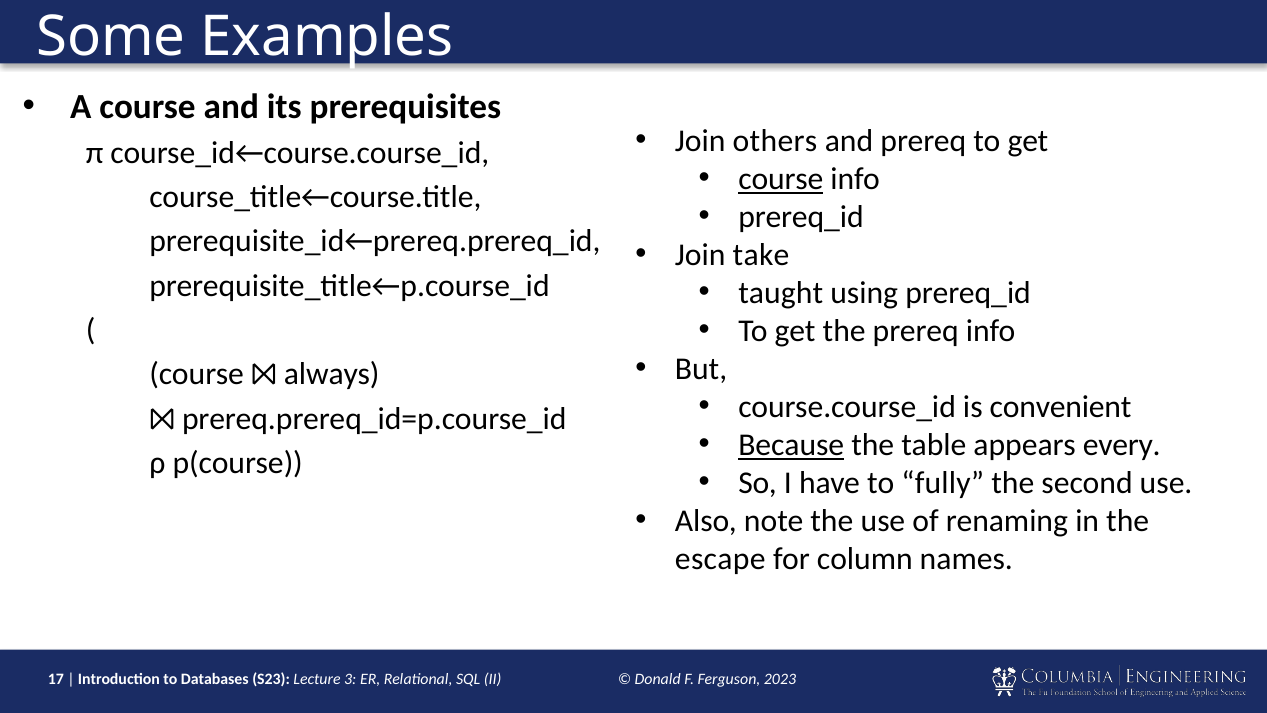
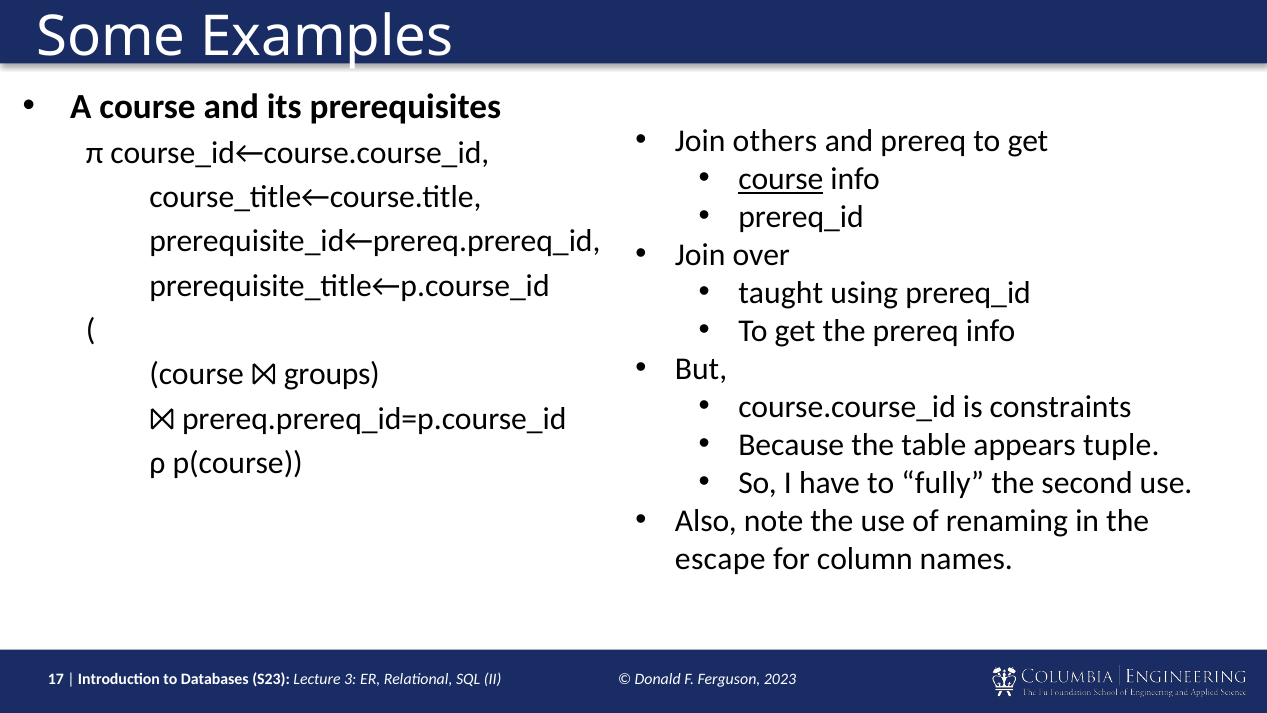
take: take -> over (761, 255)
always: always -> groups (332, 374)
convenient: convenient -> constraints (1061, 407)
Because underline: present -> none (791, 445)
every: every -> tuple (1121, 445)
